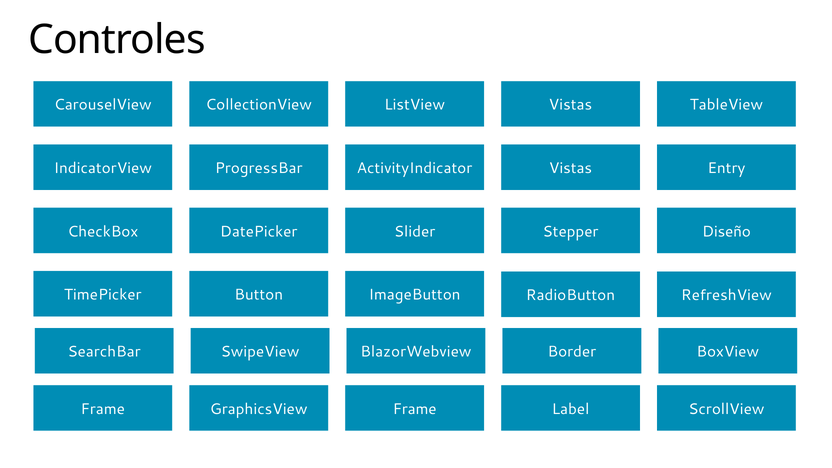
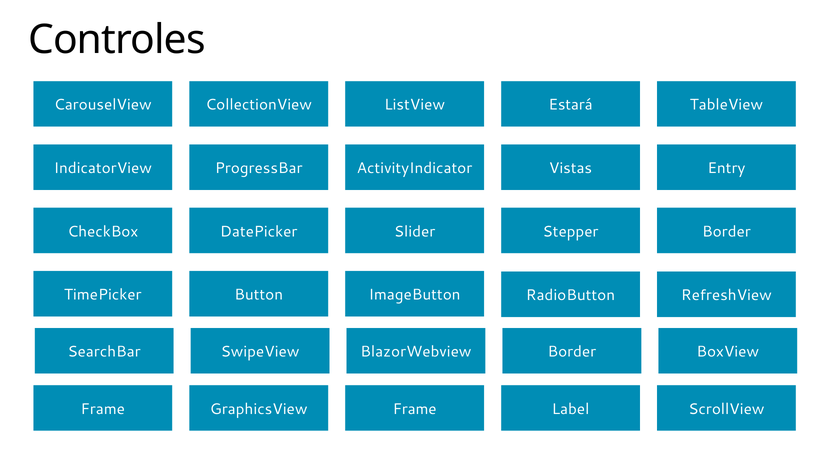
ListView Vistas: Vistas -> Estará (571, 105)
Stepper Diseño: Diseño -> Border (726, 231)
